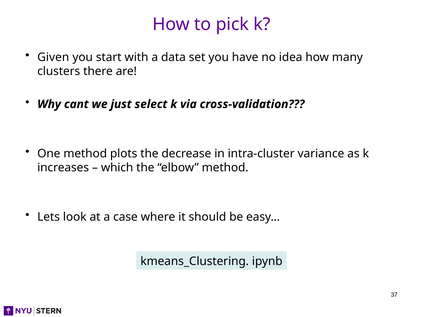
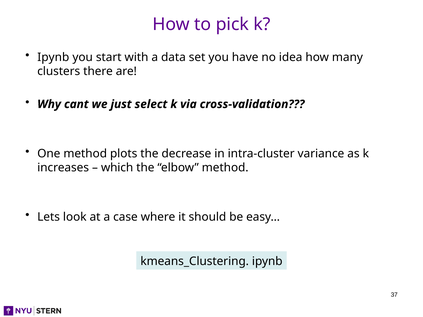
Given: Given -> Ipynb (53, 57)
